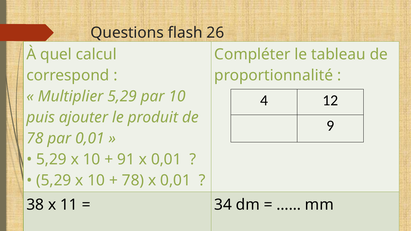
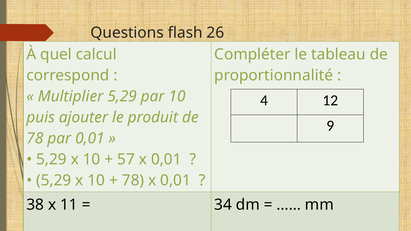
91: 91 -> 57 (126, 160)
